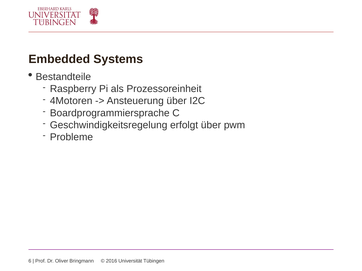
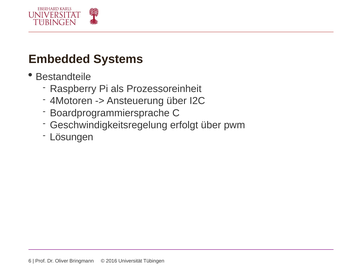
Probleme: Probleme -> Lösungen (72, 137)
